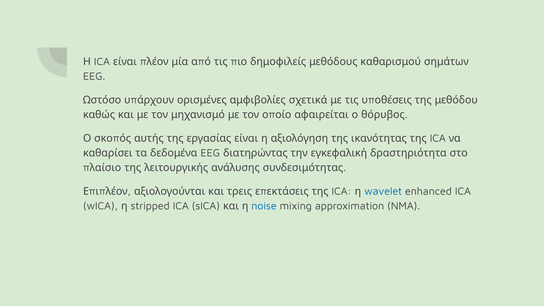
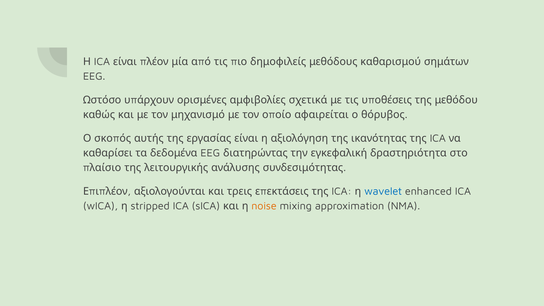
noise colour: blue -> orange (264, 206)
